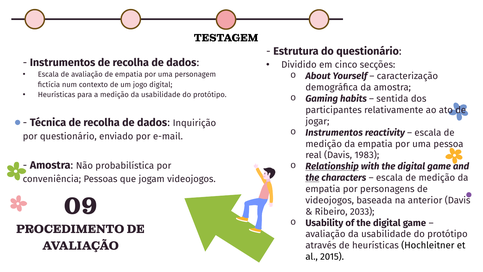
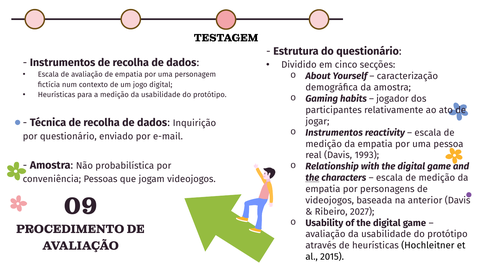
sentida: sentida -> jogador (392, 99)
1983: 1983 -> 1993 (367, 155)
Relationship underline: present -> none (332, 166)
2033: 2033 -> 2027 (362, 211)
